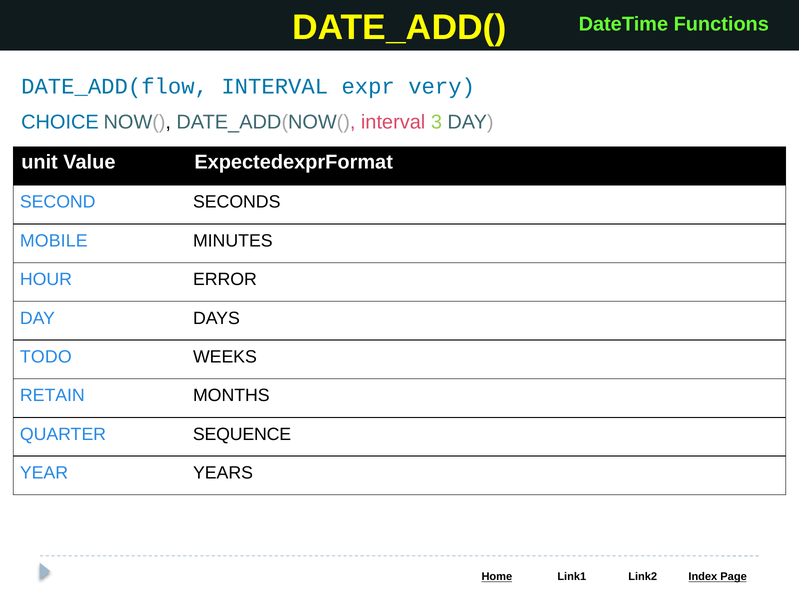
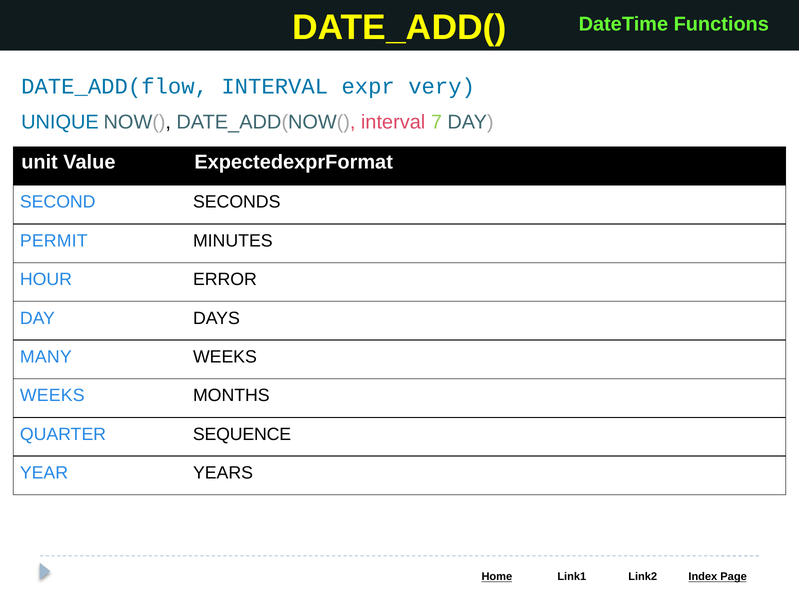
CHOICE: CHOICE -> UNIQUE (60, 122)
3: 3 -> 7 (436, 122)
MOBILE: MOBILE -> PERMIT (54, 241)
TODO: TODO -> MANY (46, 356)
RETAIN: RETAIN -> WEEKS (52, 395)
